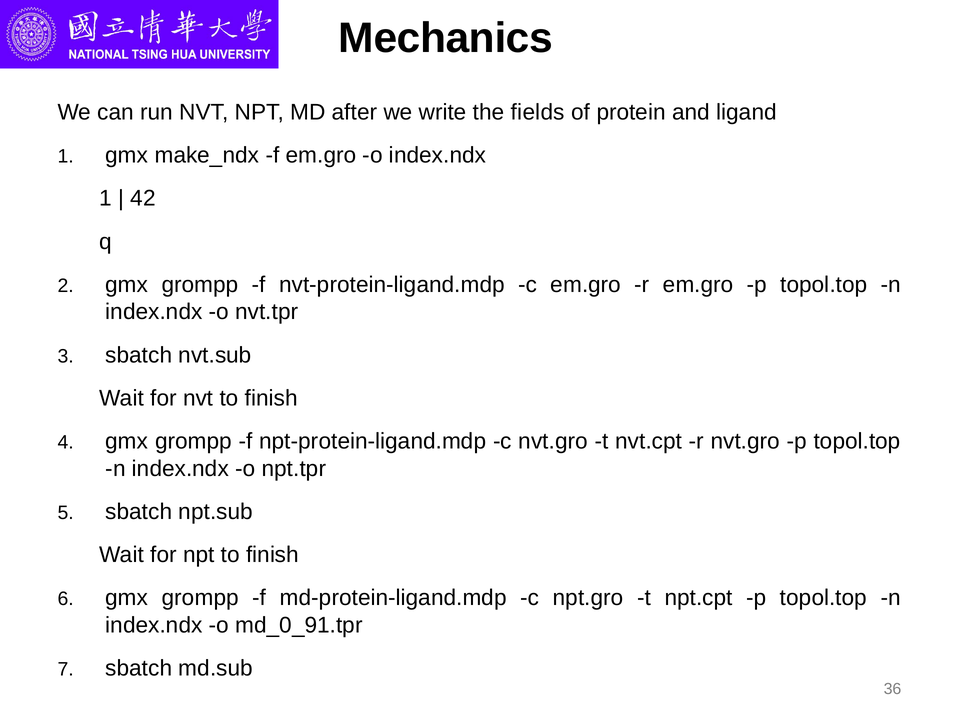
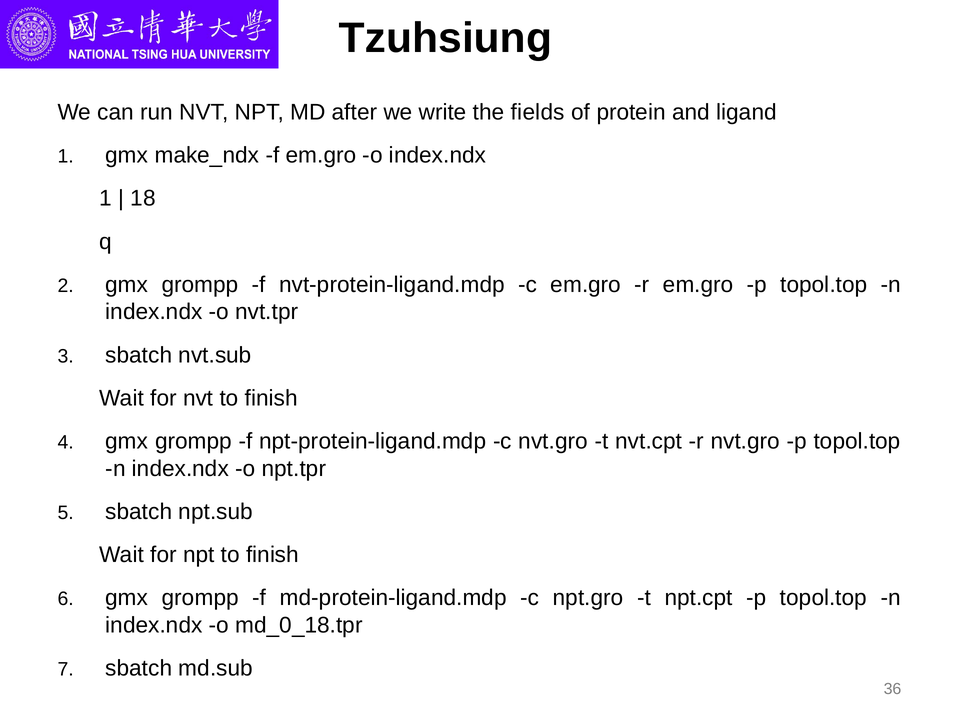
Mechanics: Mechanics -> Tzuhsiung (445, 38)
42: 42 -> 18 (143, 199)
md_0_91.tpr: md_0_91.tpr -> md_0_18.tpr (299, 625)
